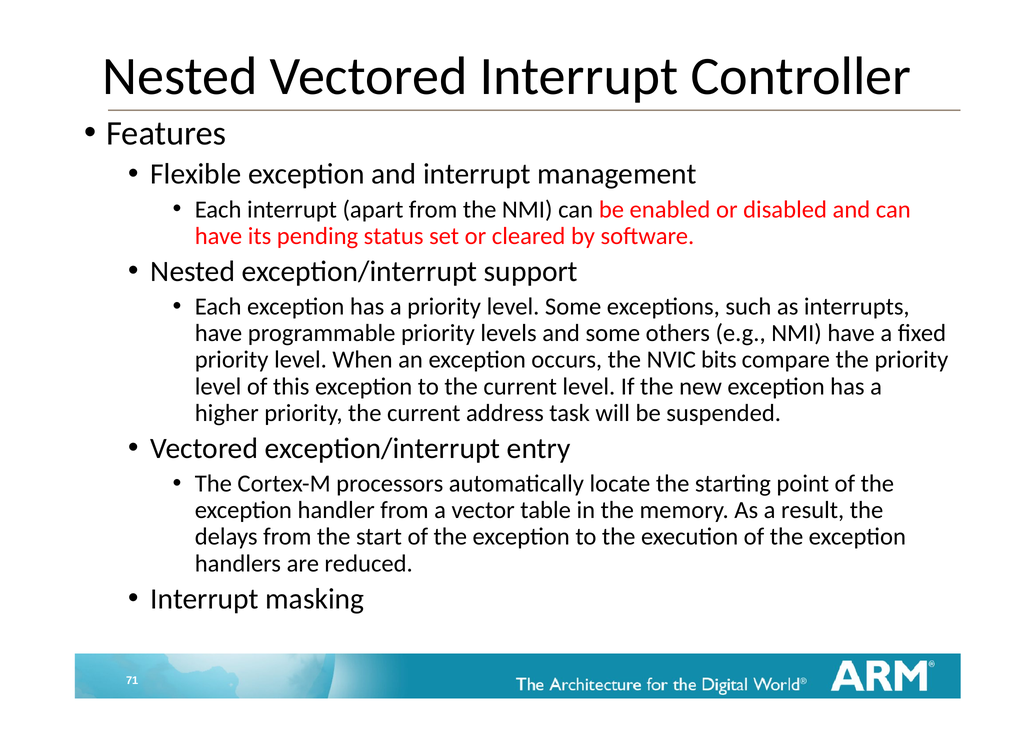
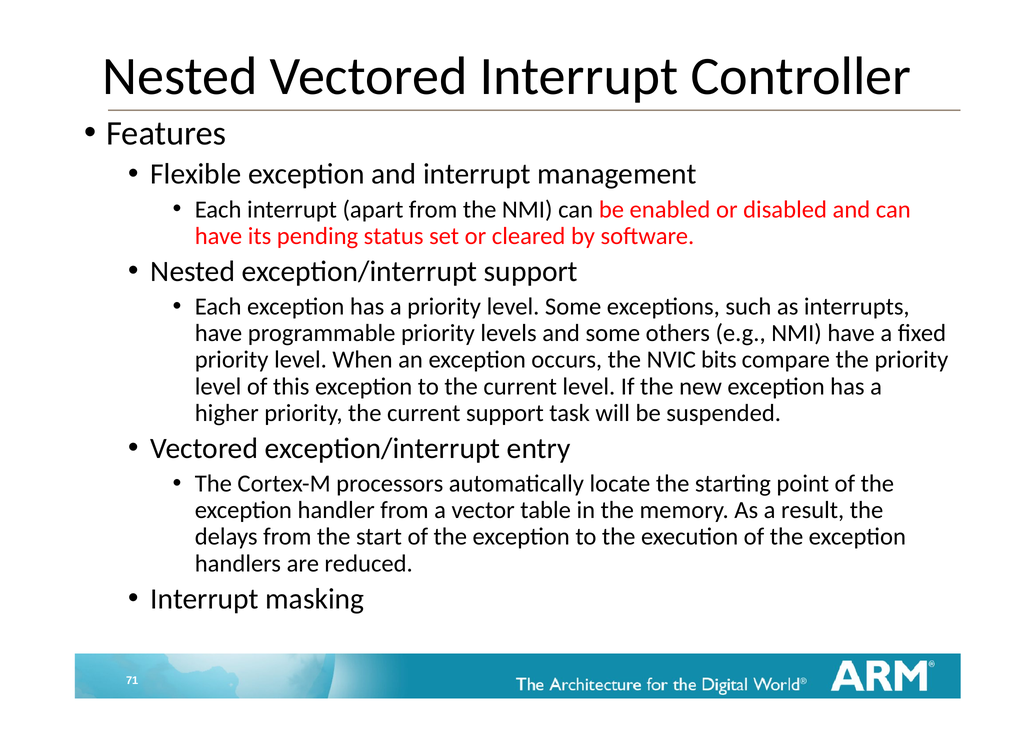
current address: address -> support (505, 413)
